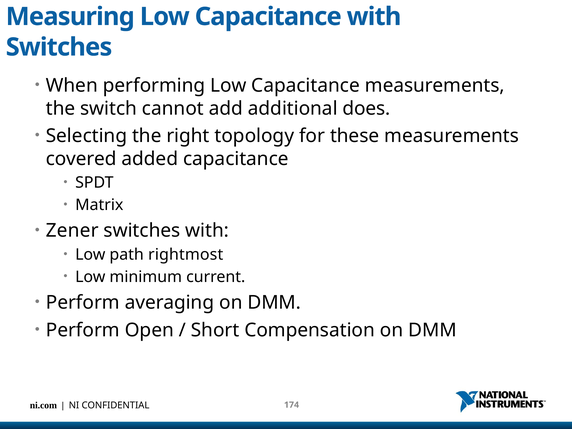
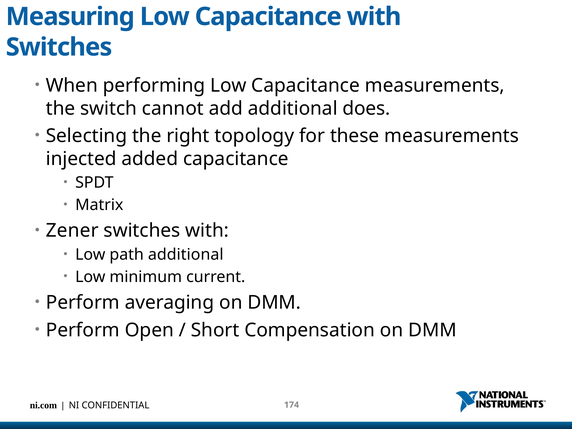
covered: covered -> injected (81, 159)
path rightmost: rightmost -> additional (186, 255)
